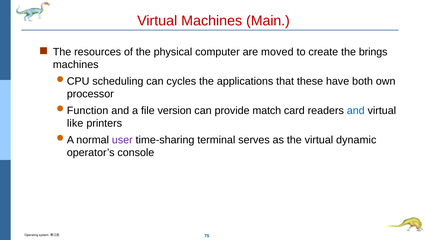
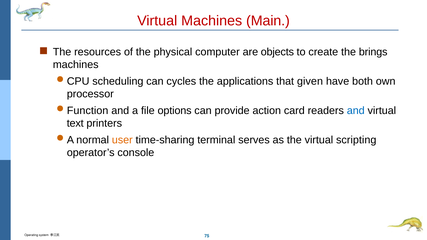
moved: moved -> objects (277, 52)
these: these -> given (310, 81)
version: version -> options (175, 111)
match: match -> action (267, 111)
like: like -> text (75, 123)
user colour: purple -> orange (122, 140)
dynamic: dynamic -> scripting (356, 140)
